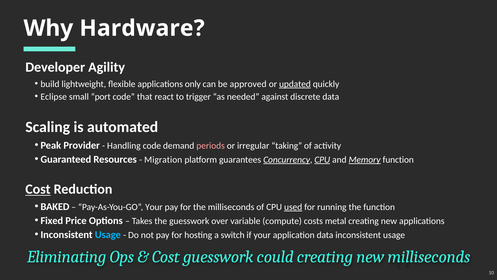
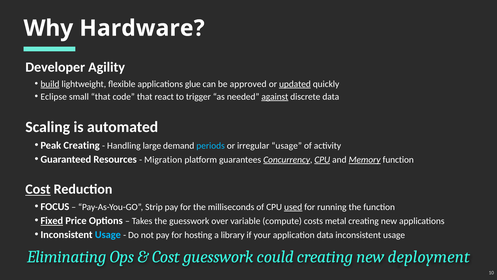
build underline: none -> present (50, 84)
only: only -> glue (193, 84)
small port: port -> that (101, 97)
against underline: none -> present (275, 97)
Peak Provider: Provider -> Creating (82, 145)
Handling code: code -> large (152, 145)
periods colour: pink -> light blue (211, 145)
irregular taking: taking -> usage (287, 145)
BAKED: BAKED -> FOCUS (55, 206)
Pay-As-You-GO Your: Your -> Strip (154, 207)
Fixed underline: none -> present (52, 220)
switch: switch -> library (233, 235)
new milliseconds: milliseconds -> deployment (429, 257)
